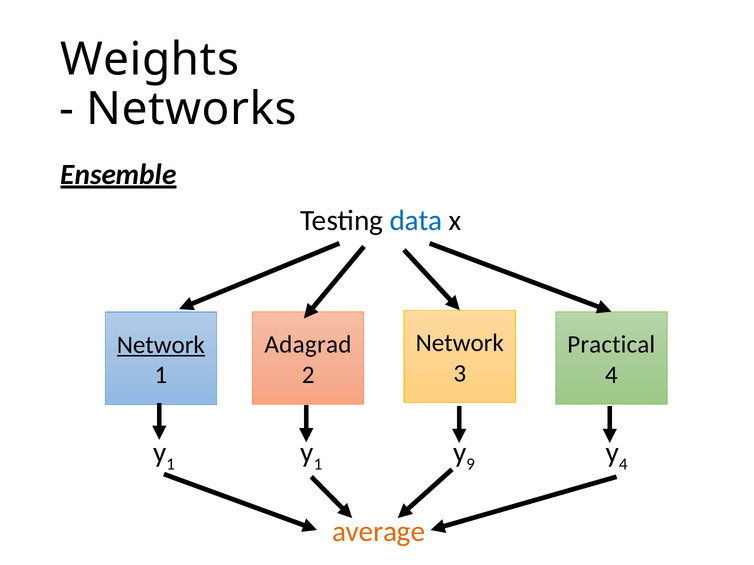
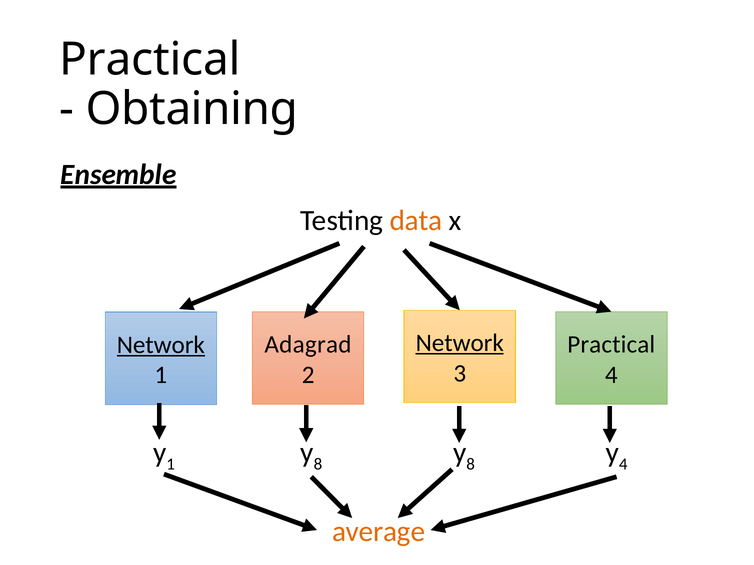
Weights: Weights -> Practical (150, 60)
Networks: Networks -> Obtaining (192, 109)
data colour: blue -> orange (416, 221)
Network underline: none -> present (460, 343)
1: 1 -> 8 (318, 465)
9: 9 -> 8 (471, 465)
